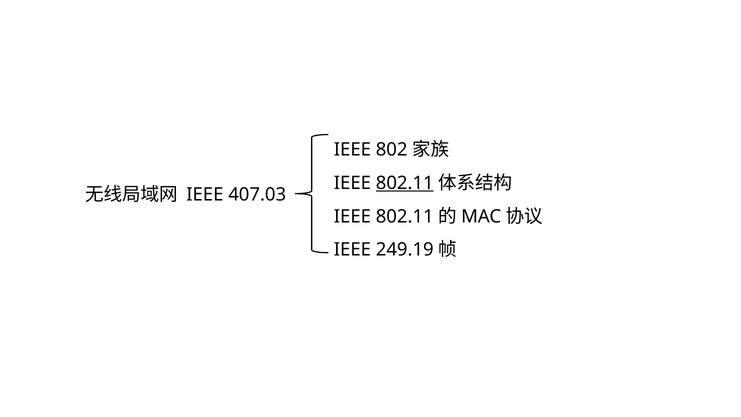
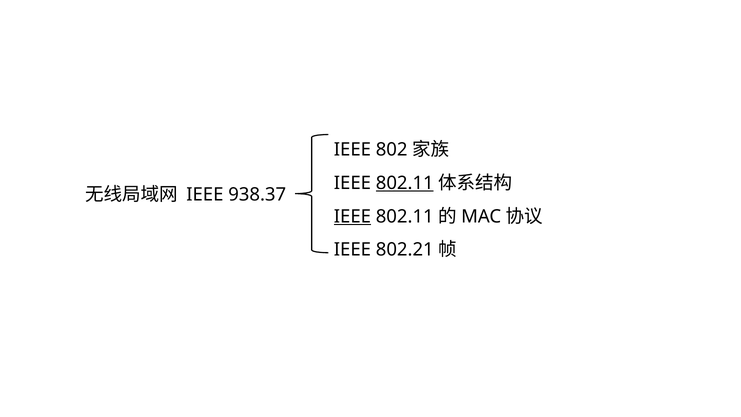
407.03: 407.03 -> 938.37 (257, 195)
IEEE underline: none -> present (352, 216)
249.19: 249.19 -> 802.21 (405, 250)
